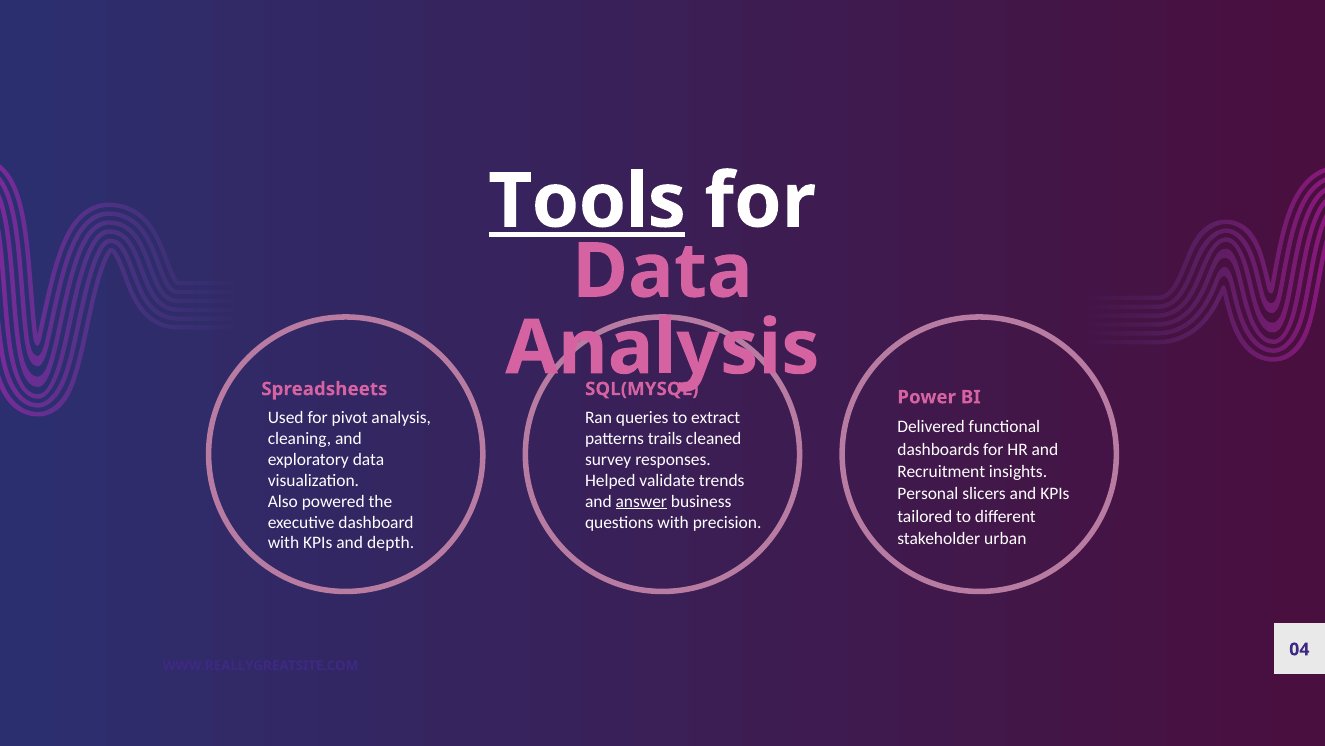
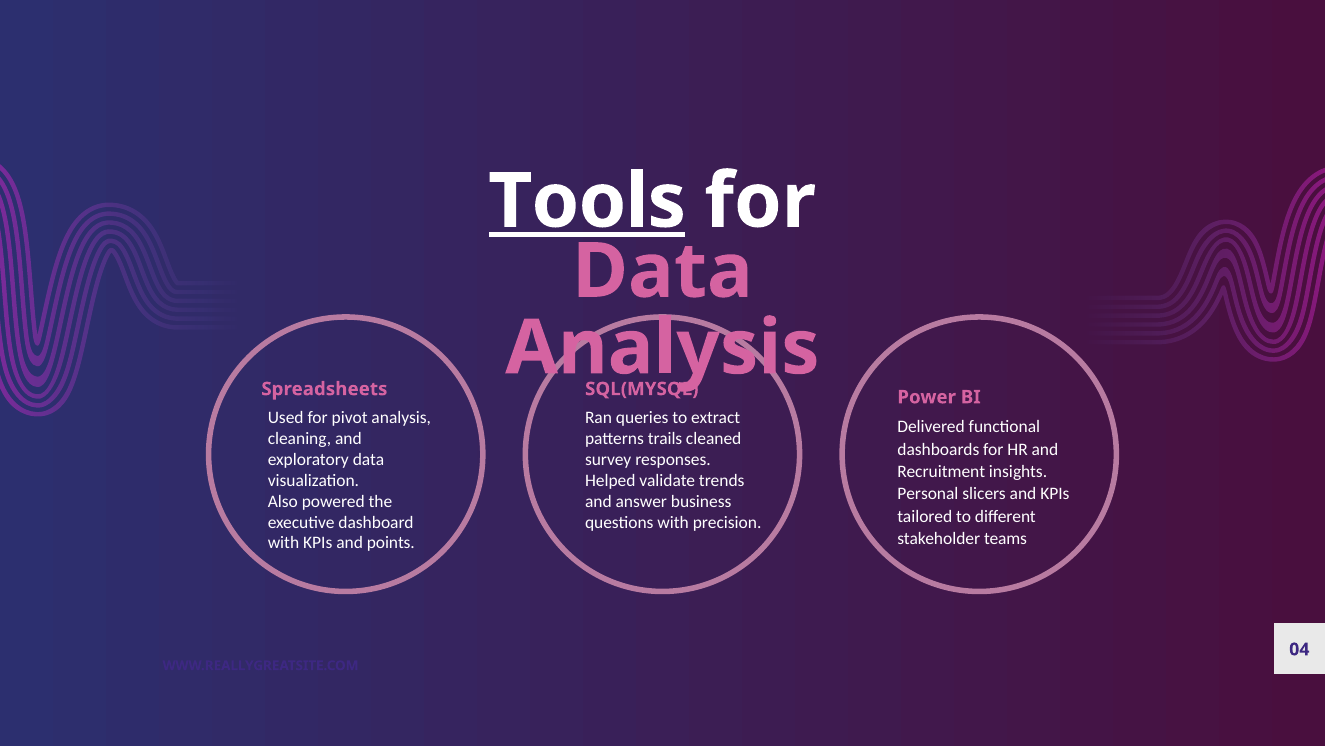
answer underline: present -> none (641, 501)
urban: urban -> teams (1006, 539)
depth: depth -> points (391, 543)
